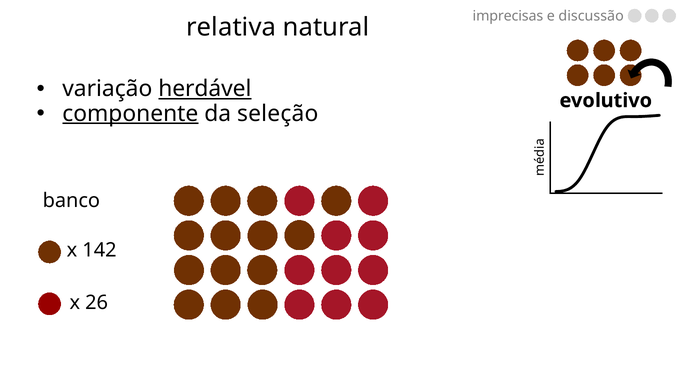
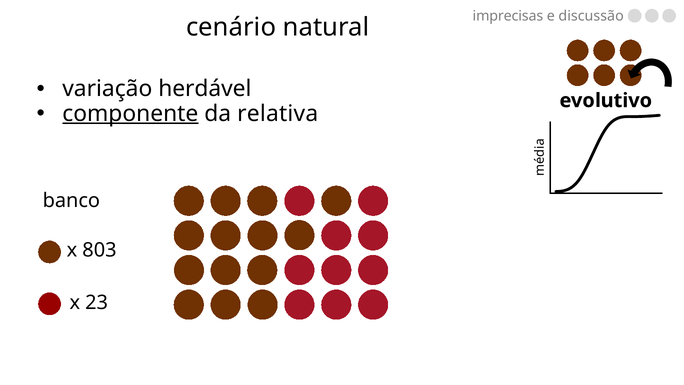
relativa: relativa -> cenário (231, 27)
herdável underline: present -> none (205, 89)
seleção: seleção -> relativa (278, 114)
142: 142 -> 803 (99, 250)
26: 26 -> 23 (97, 302)
